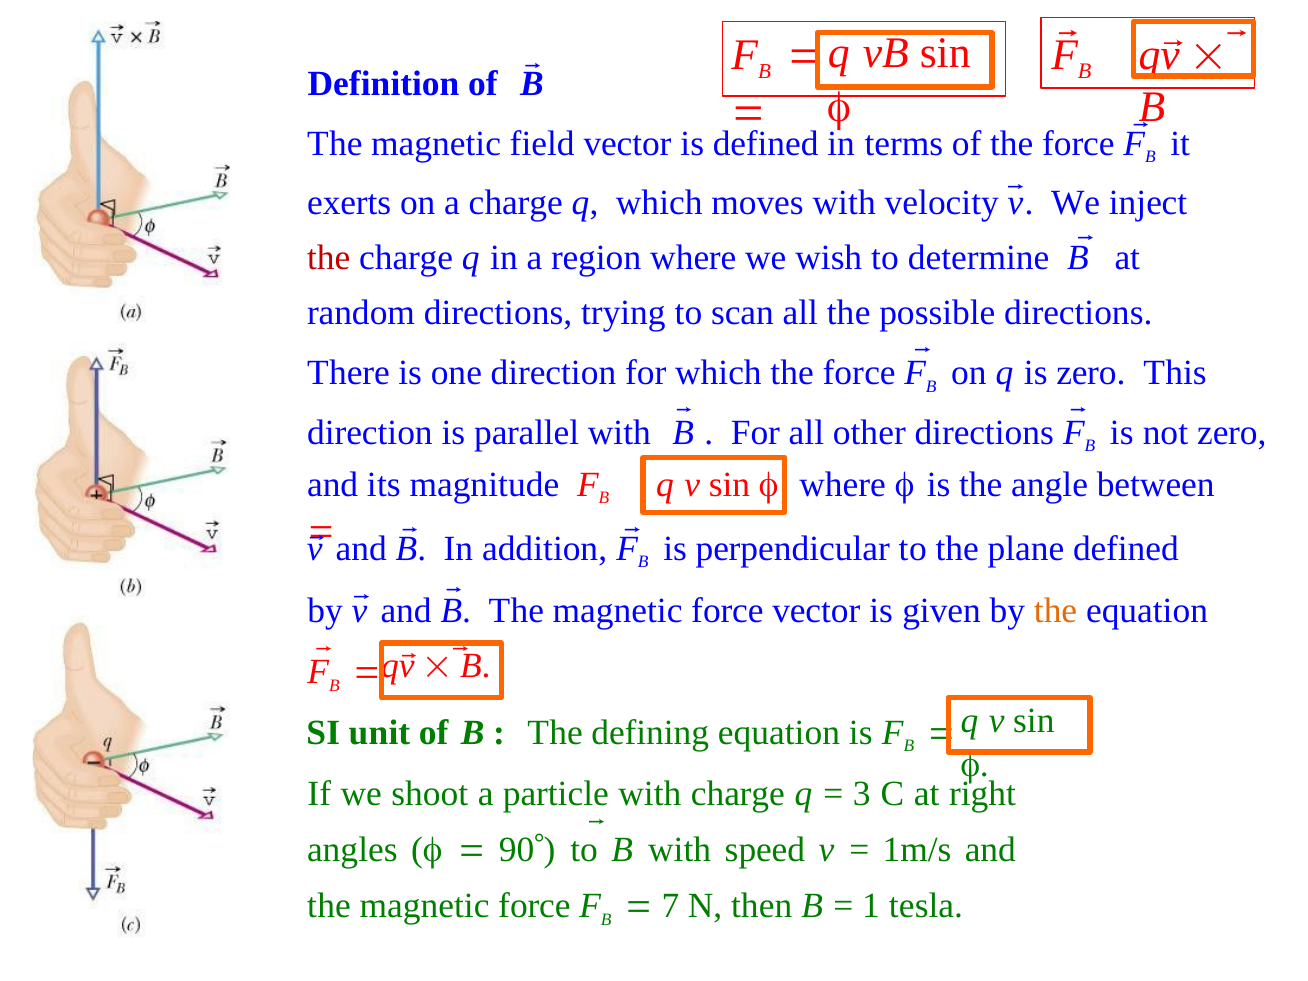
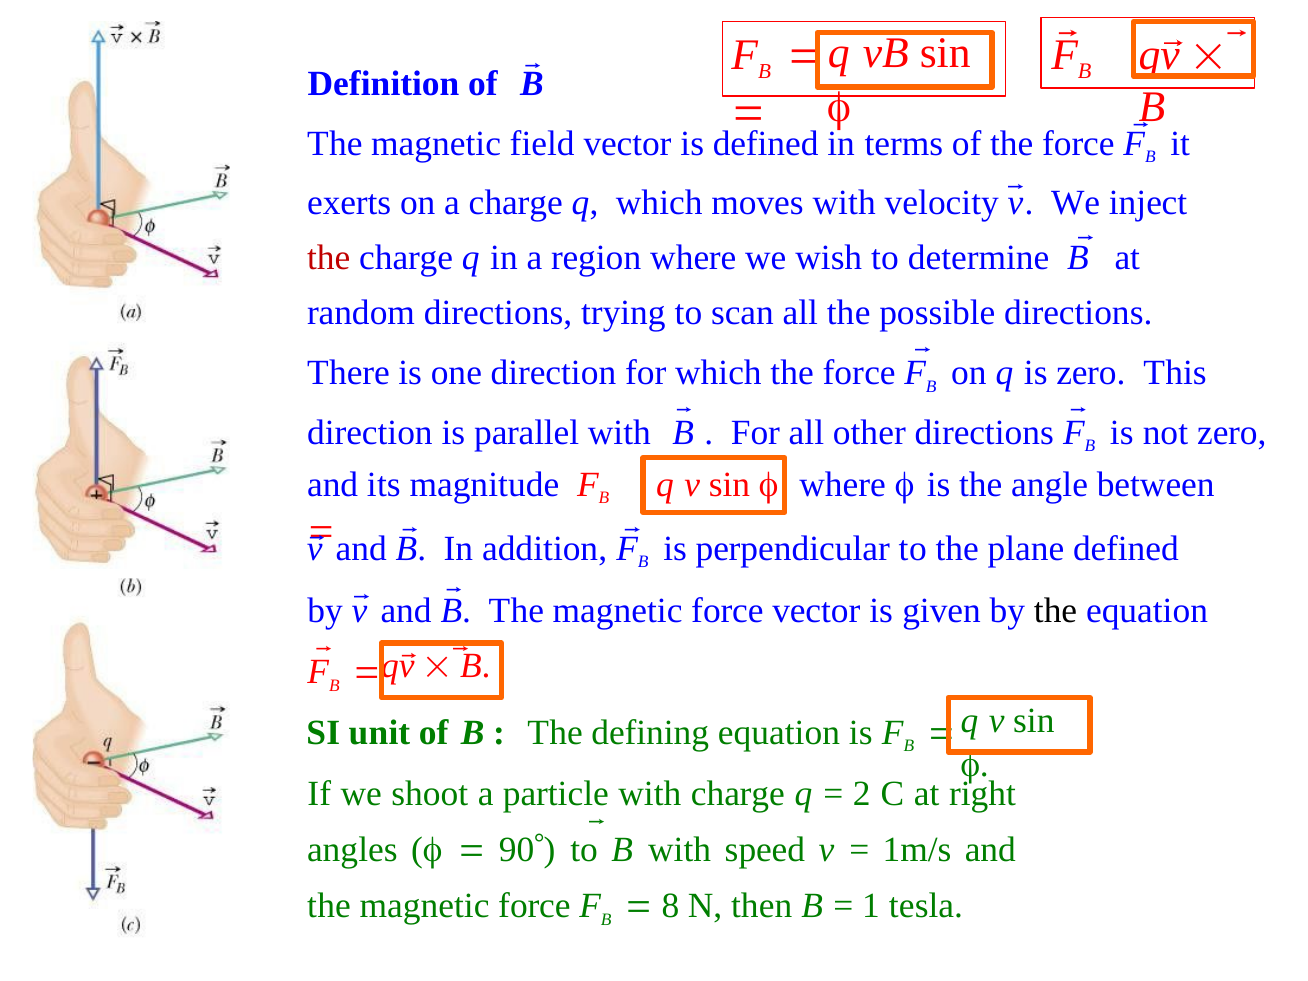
the colour: orange -> black (1056, 611)
3: 3 -> 2 (862, 793)
7: 7 -> 8 (670, 906)
